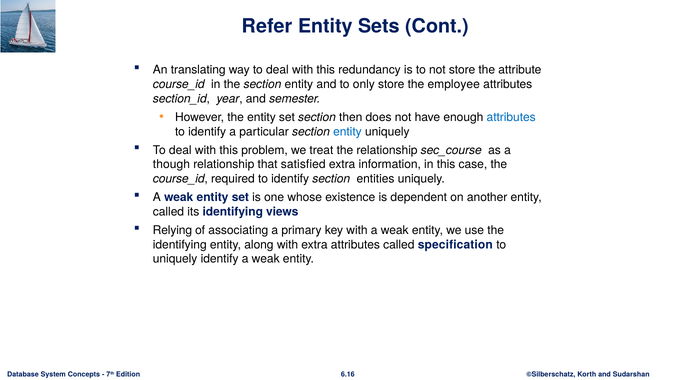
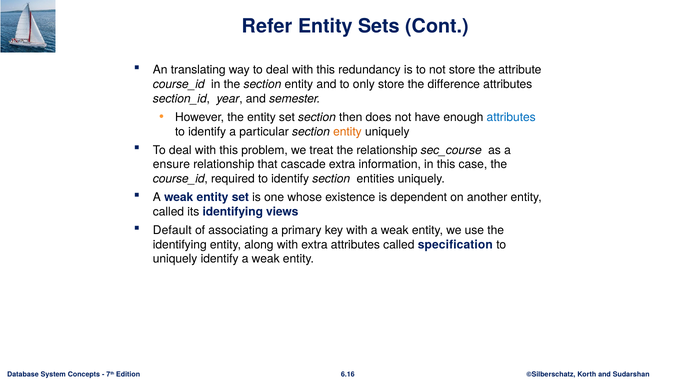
employee: employee -> difference (454, 84)
entity colour: blue -> orange (347, 132)
though: though -> ensure (171, 165)
satisfied: satisfied -> cascade (303, 165)
Relying: Relying -> Default (172, 230)
